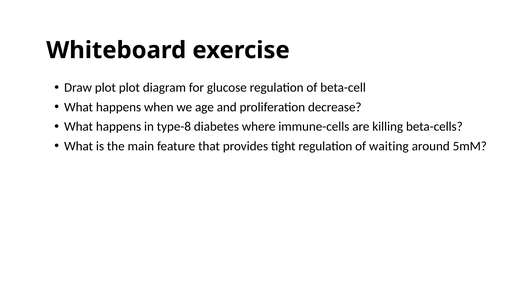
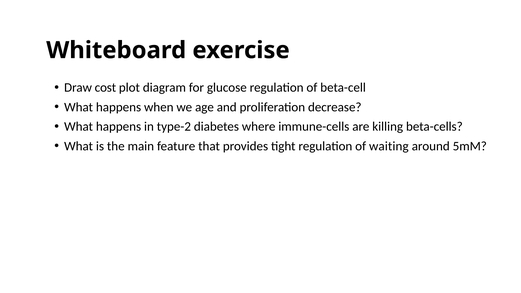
Draw plot: plot -> cost (105, 88)
type-8: type-8 -> type-2 (174, 127)
